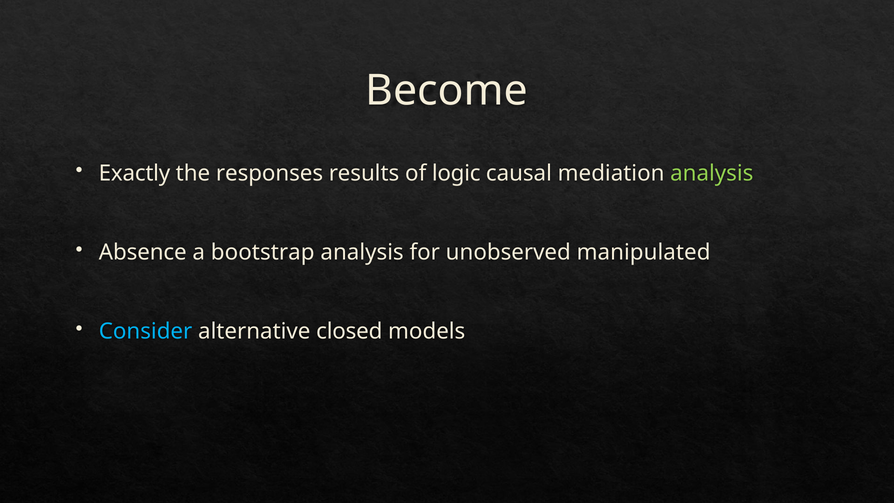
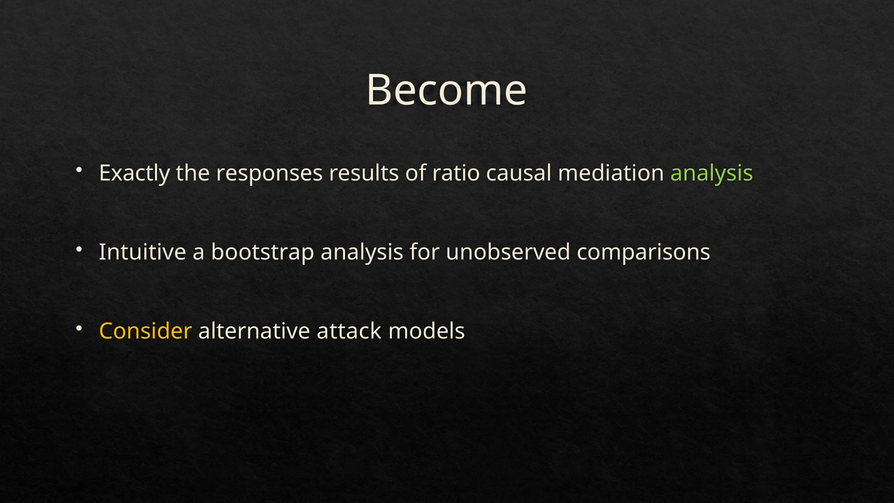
logic: logic -> ratio (456, 173)
Absence: Absence -> Intuitive (143, 252)
manipulated: manipulated -> comparisons (644, 252)
Consider colour: light blue -> yellow (146, 331)
closed: closed -> attack (349, 331)
